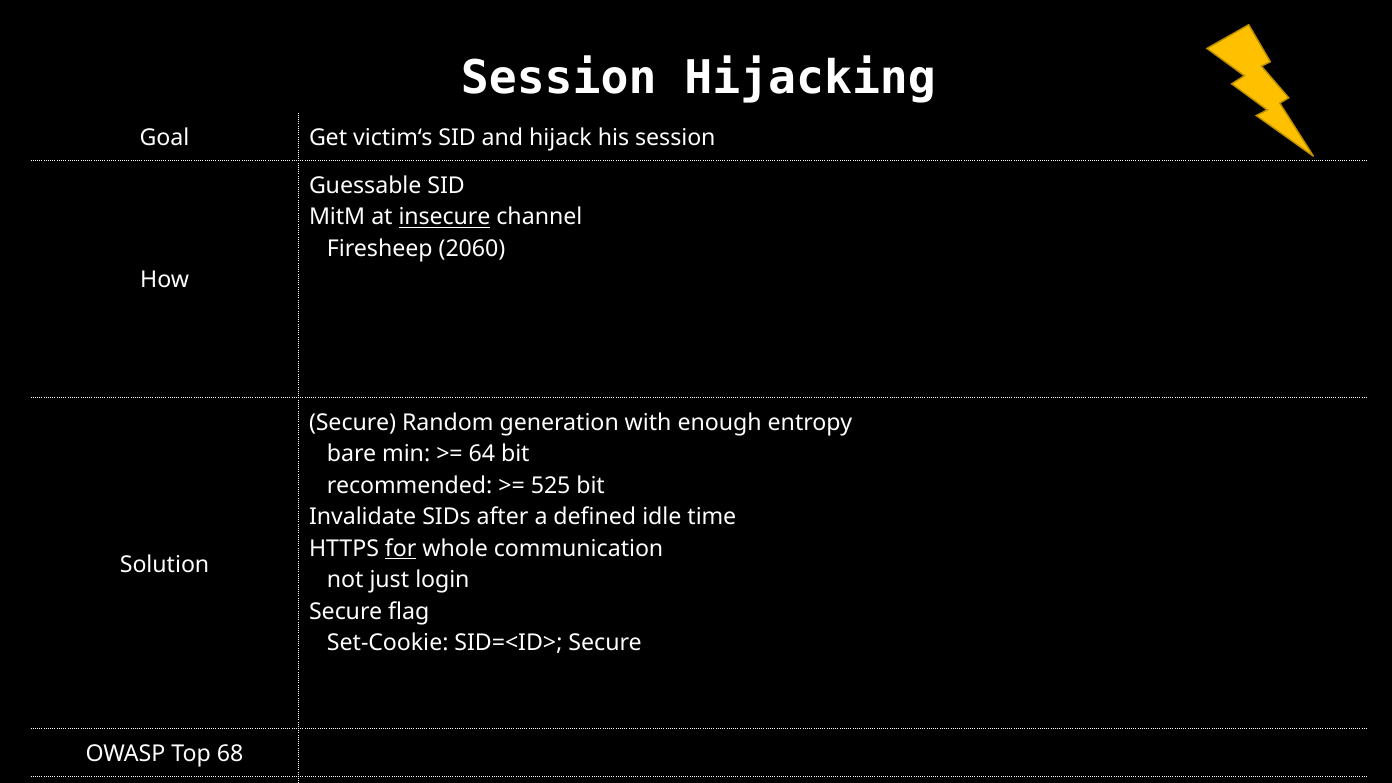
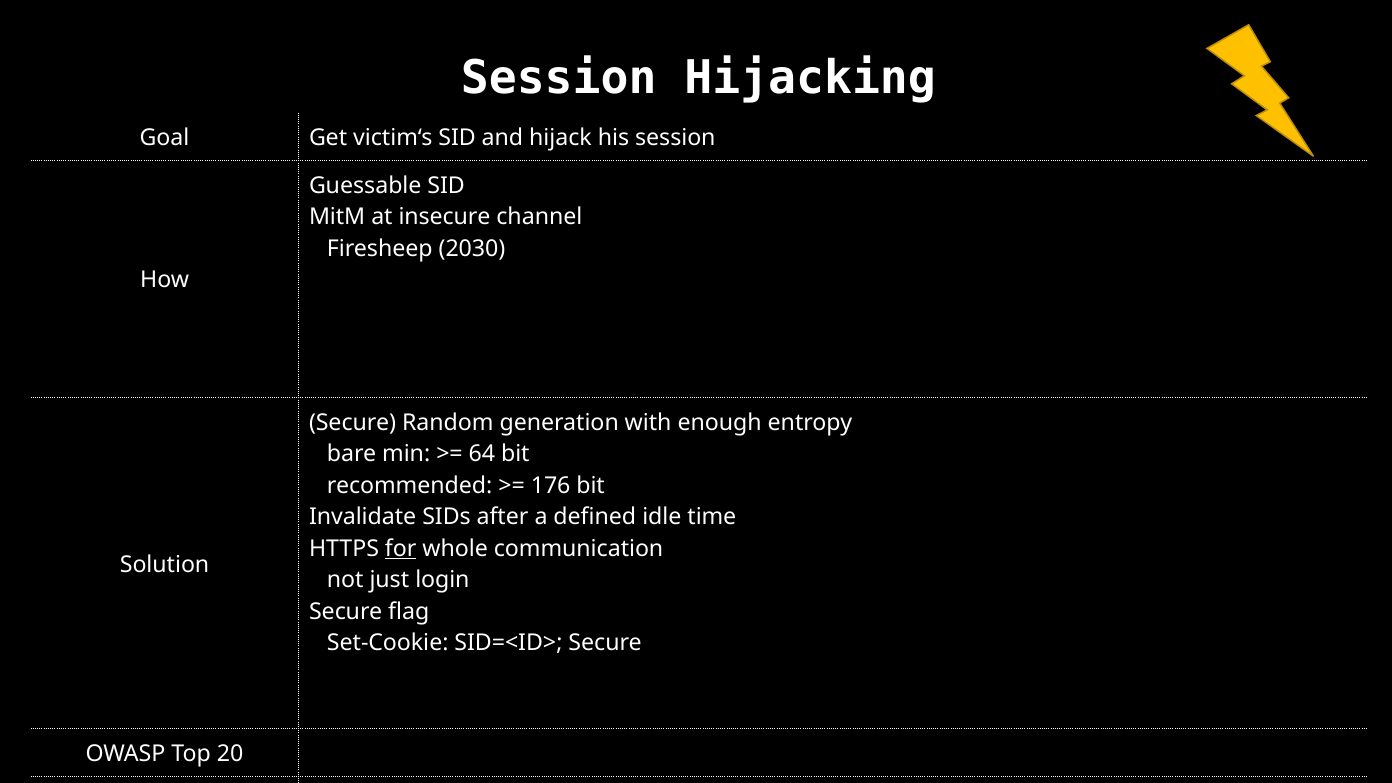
insecure underline: present -> none (445, 217)
2060: 2060 -> 2030 (472, 249)
525: 525 -> 176 (551, 486)
68: 68 -> 20 (230, 754)
